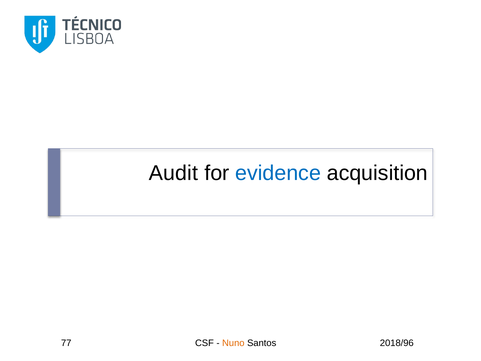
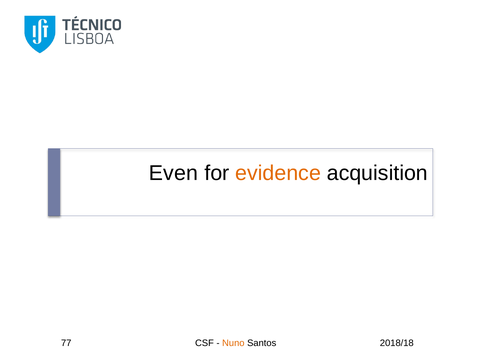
Audit: Audit -> Even (173, 173)
evidence colour: blue -> orange (278, 173)
2018/96: 2018/96 -> 2018/18 (397, 343)
